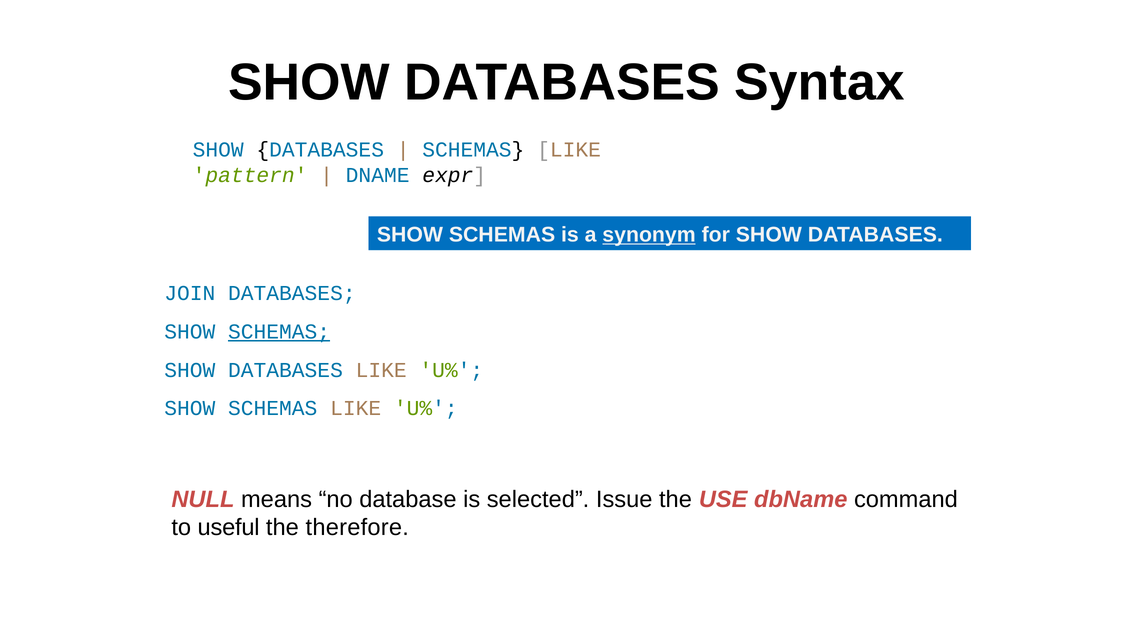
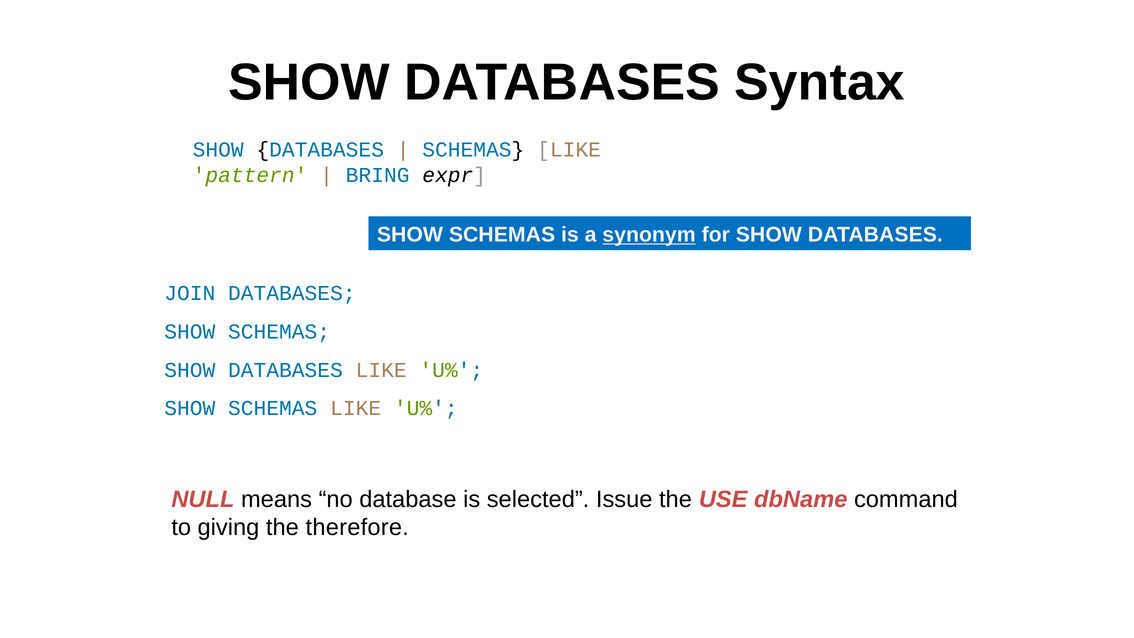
DNAME: DNAME -> BRING (378, 175)
SCHEMAS underline: present -> none (279, 332)
useful: useful -> giving (228, 528)
